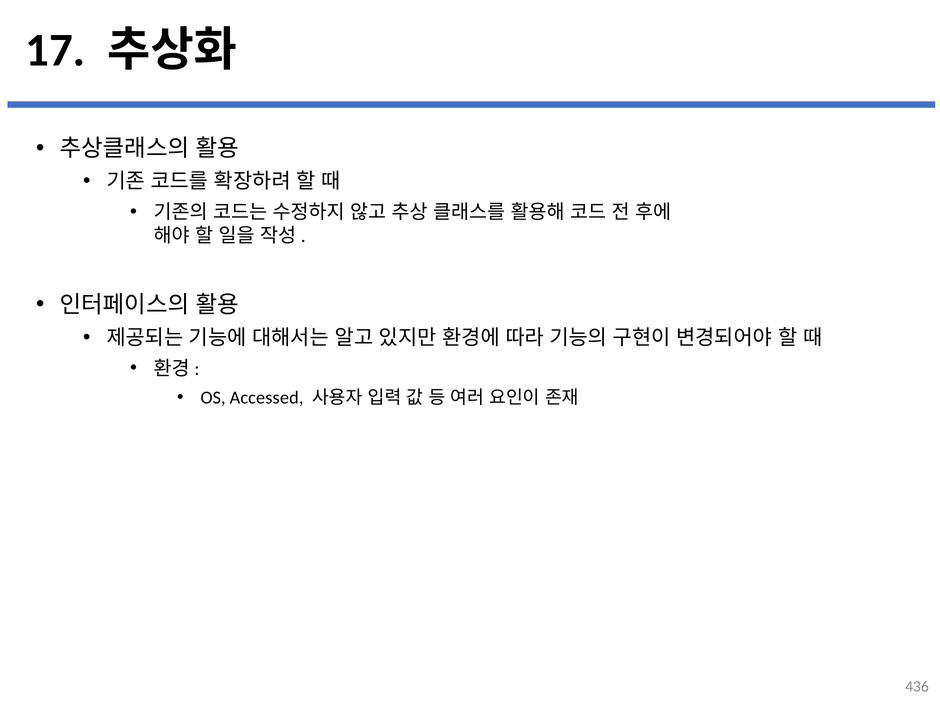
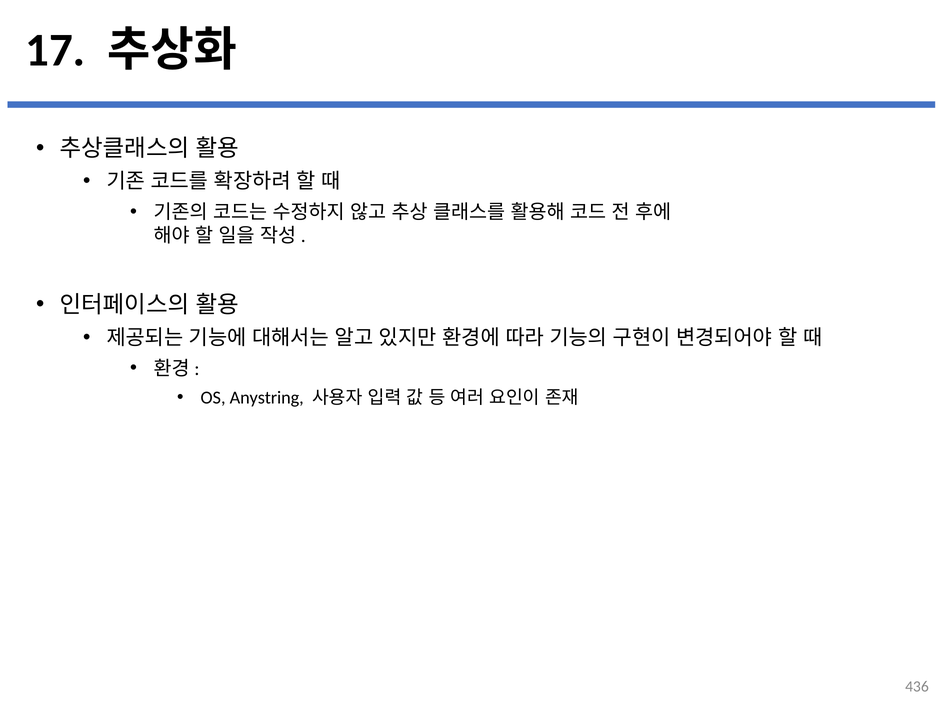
Accessed: Accessed -> Anystring (267, 398)
